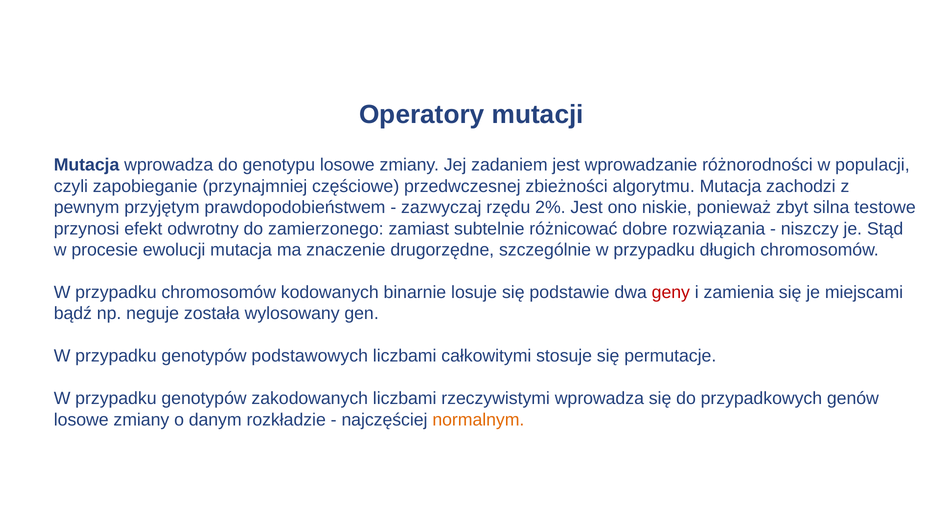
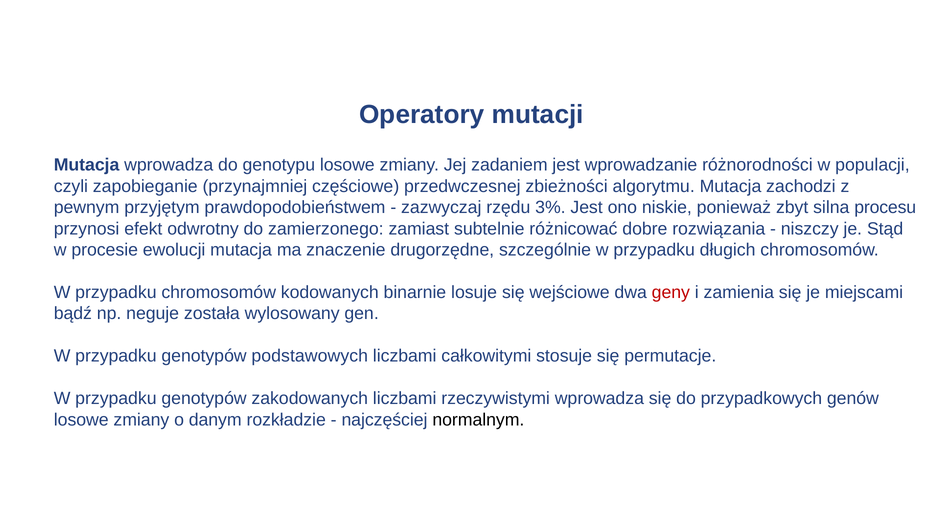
2%: 2% -> 3% (550, 208)
testowe: testowe -> procesu (885, 208)
podstawie: podstawie -> wejściowe (570, 292)
normalnym colour: orange -> black (478, 420)
